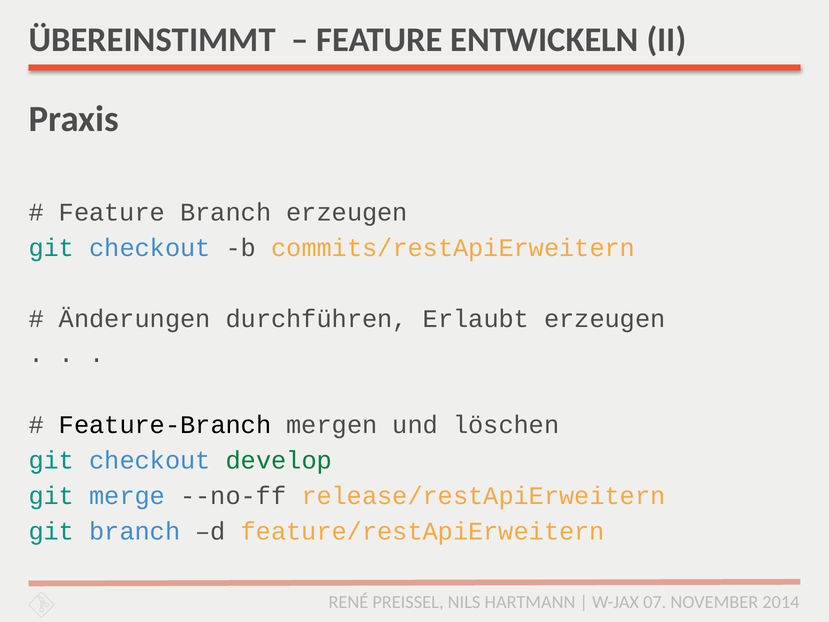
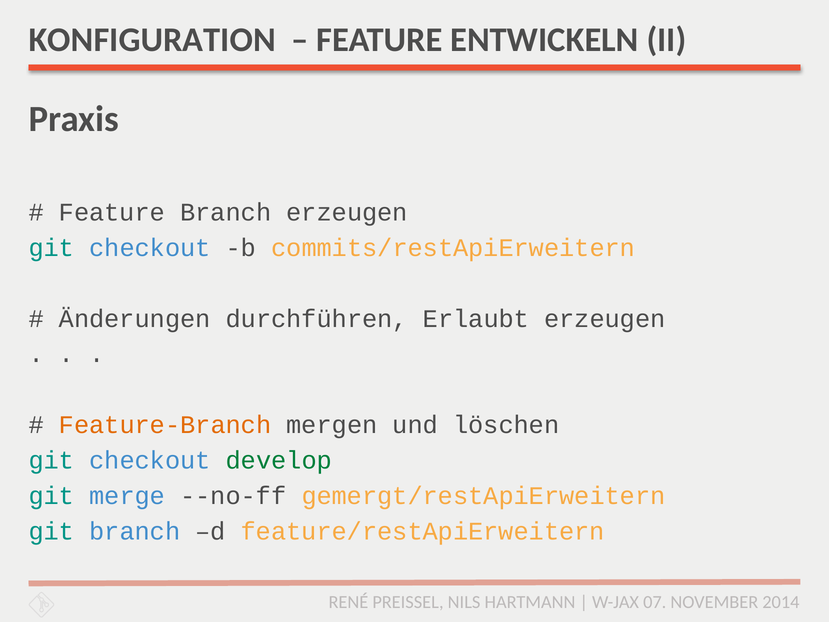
ÜBEREINSTIMMT: ÜBEREINSTIMMT -> KONFIGURATION (152, 40)
Feature-Branch colour: black -> orange (165, 425)
release/restApiErweitern: release/restApiErweitern -> gemergt/restApiErweitern (483, 496)
